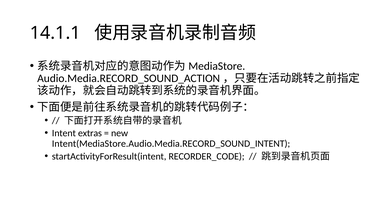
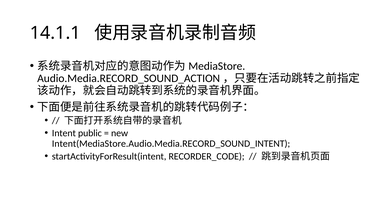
extras: extras -> public (90, 133)
